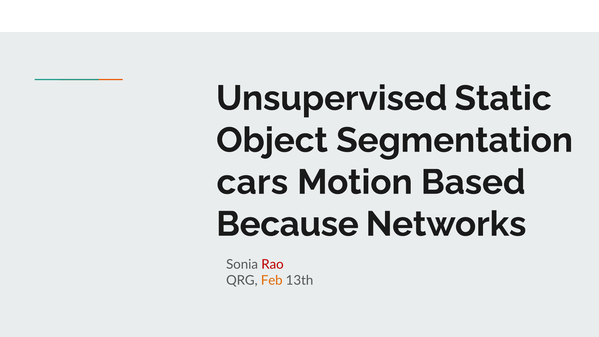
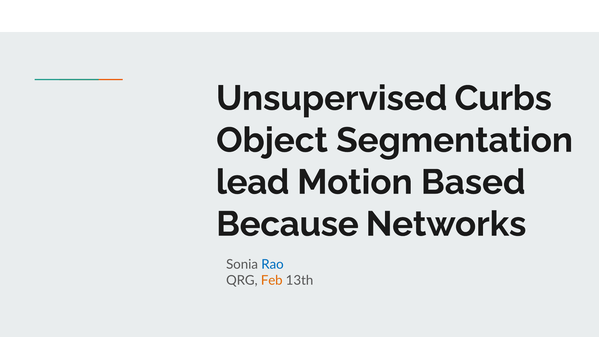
Static: Static -> Curbs (503, 98)
cars: cars -> lead (253, 182)
Rao colour: red -> blue (272, 265)
